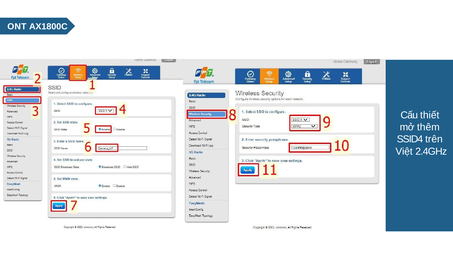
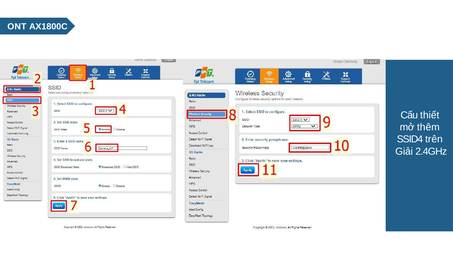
Việt: Việt -> Giải (404, 151)
